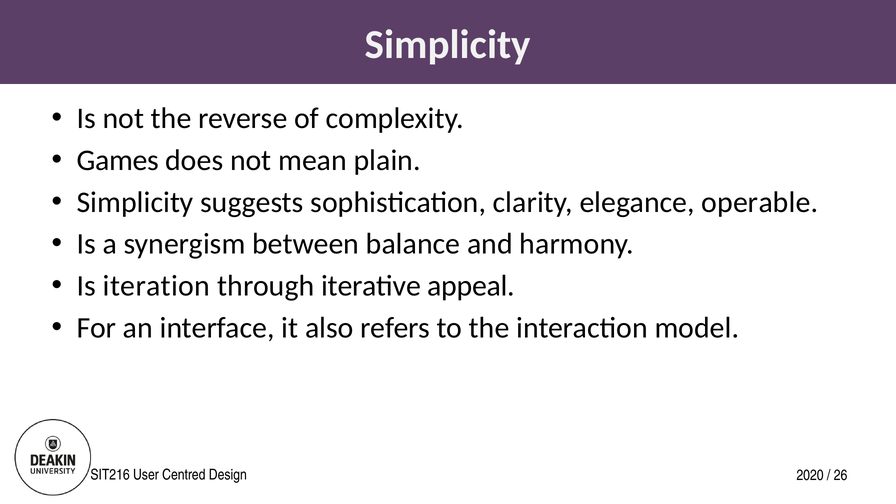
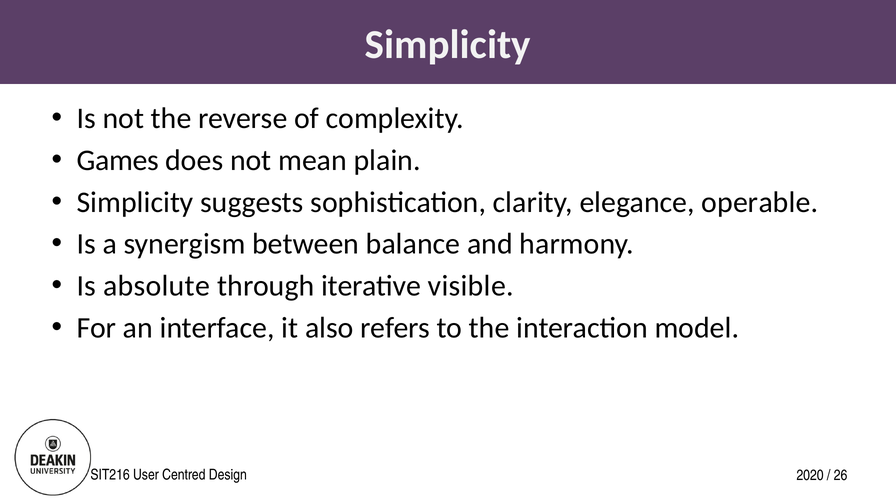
iteration: iteration -> absolute (156, 286)
appeal: appeal -> visible (471, 286)
